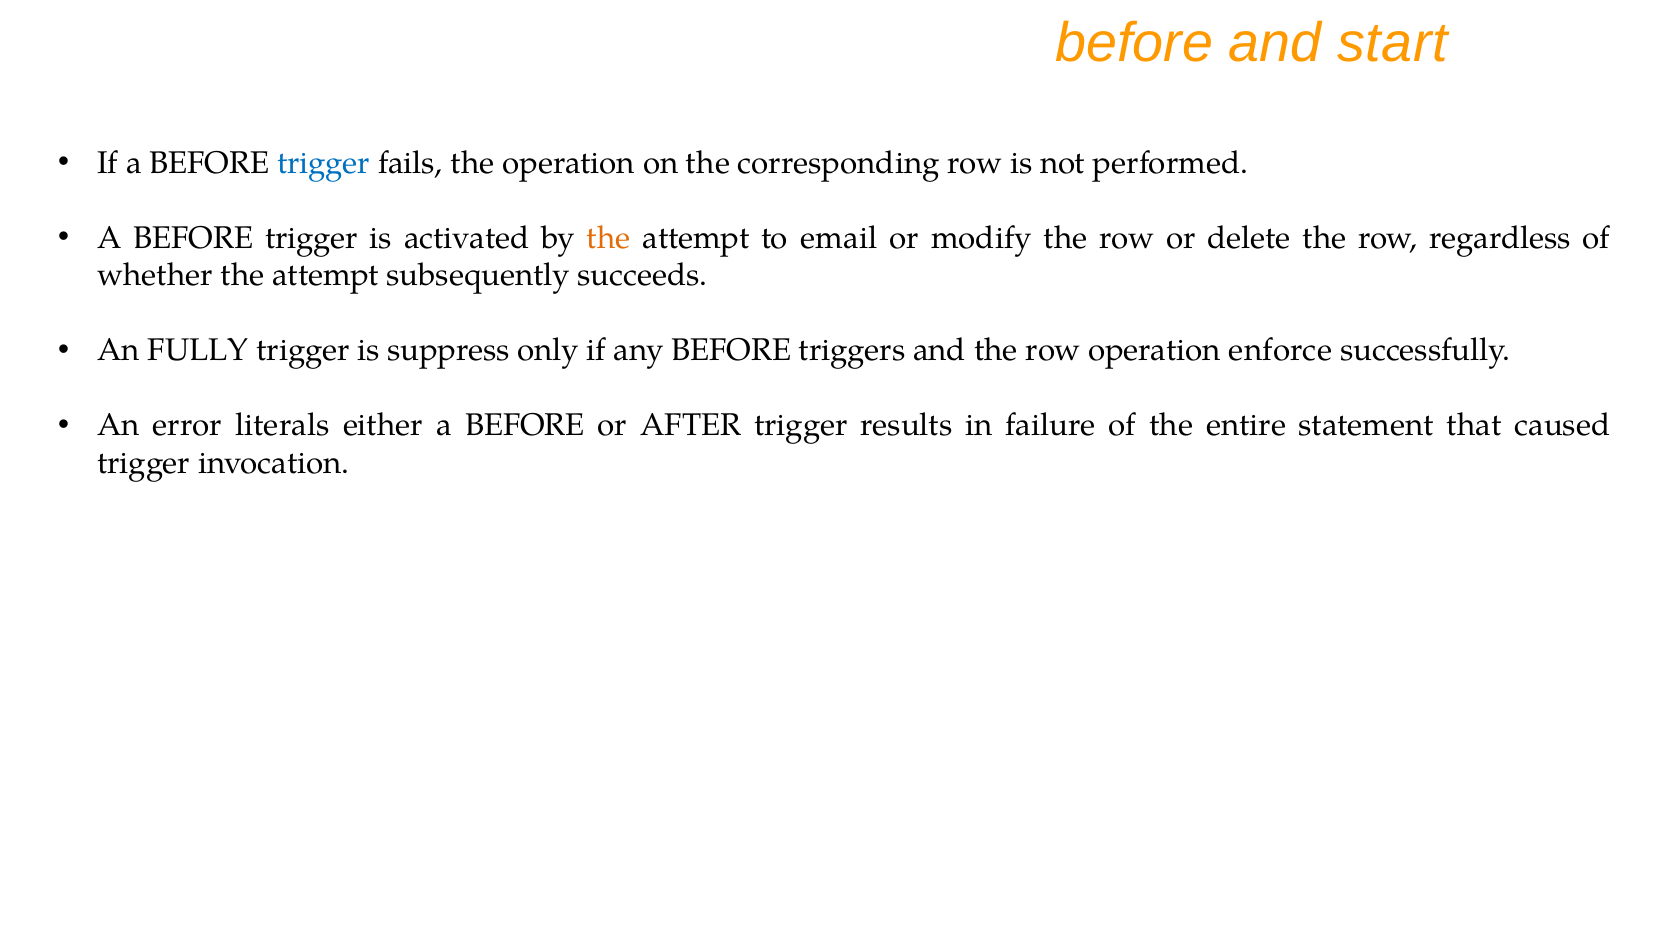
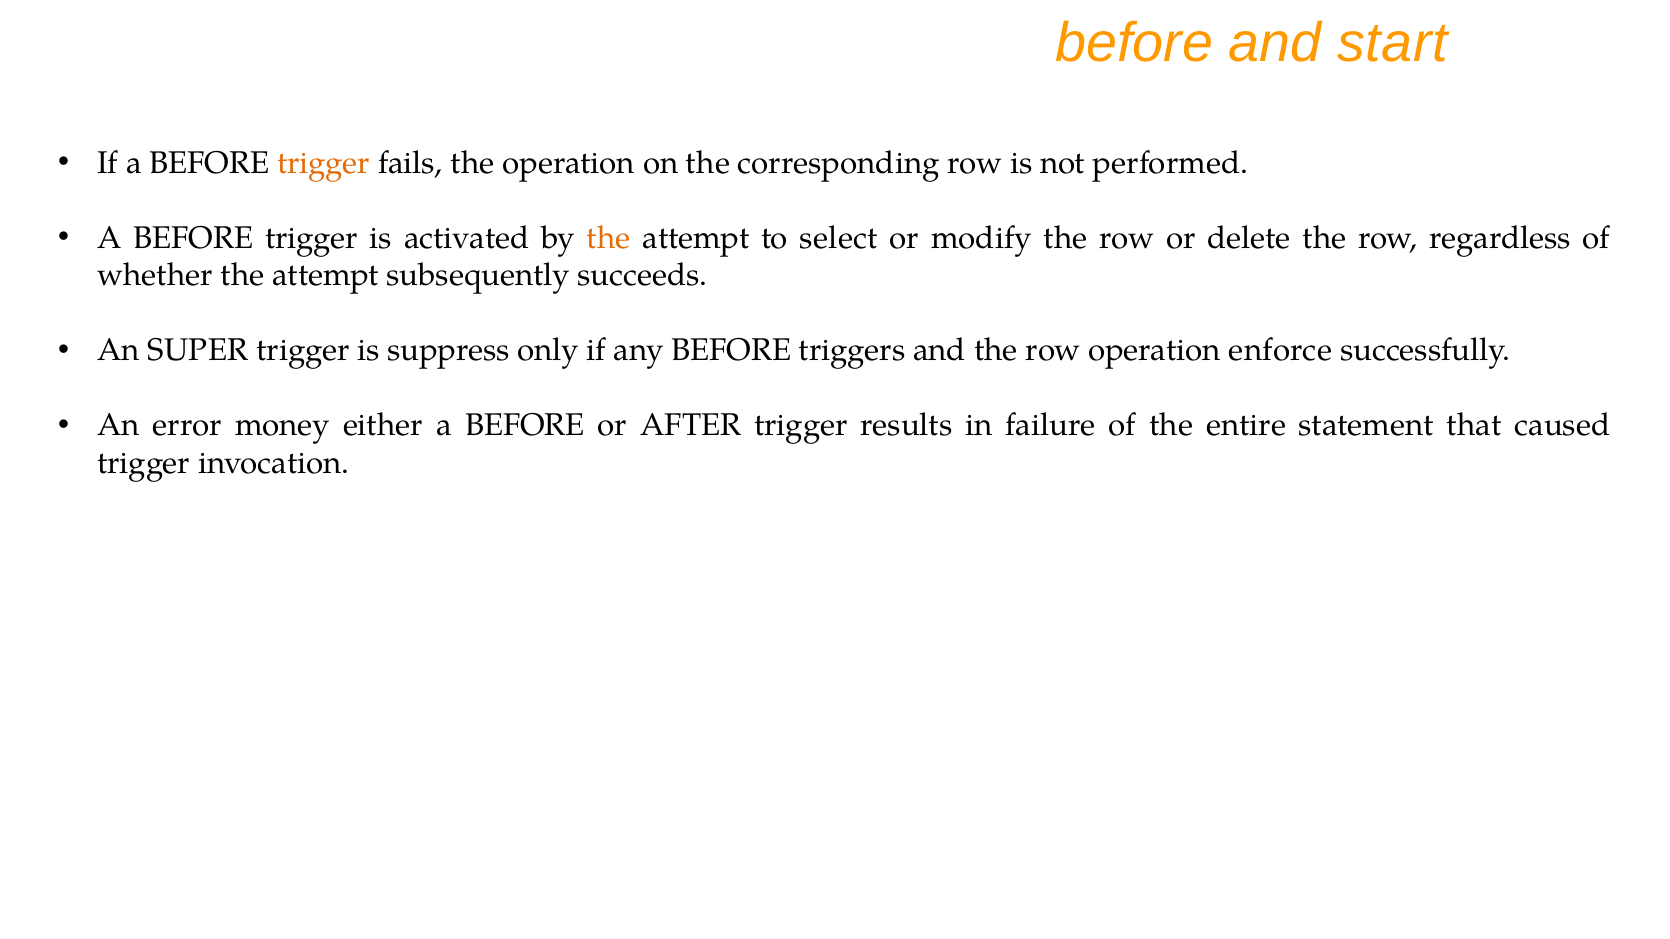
trigger colour: blue -> orange (324, 163)
email: email -> select (839, 238)
FULLY: FULLY -> SUPER (198, 351)
literals: literals -> money (283, 426)
